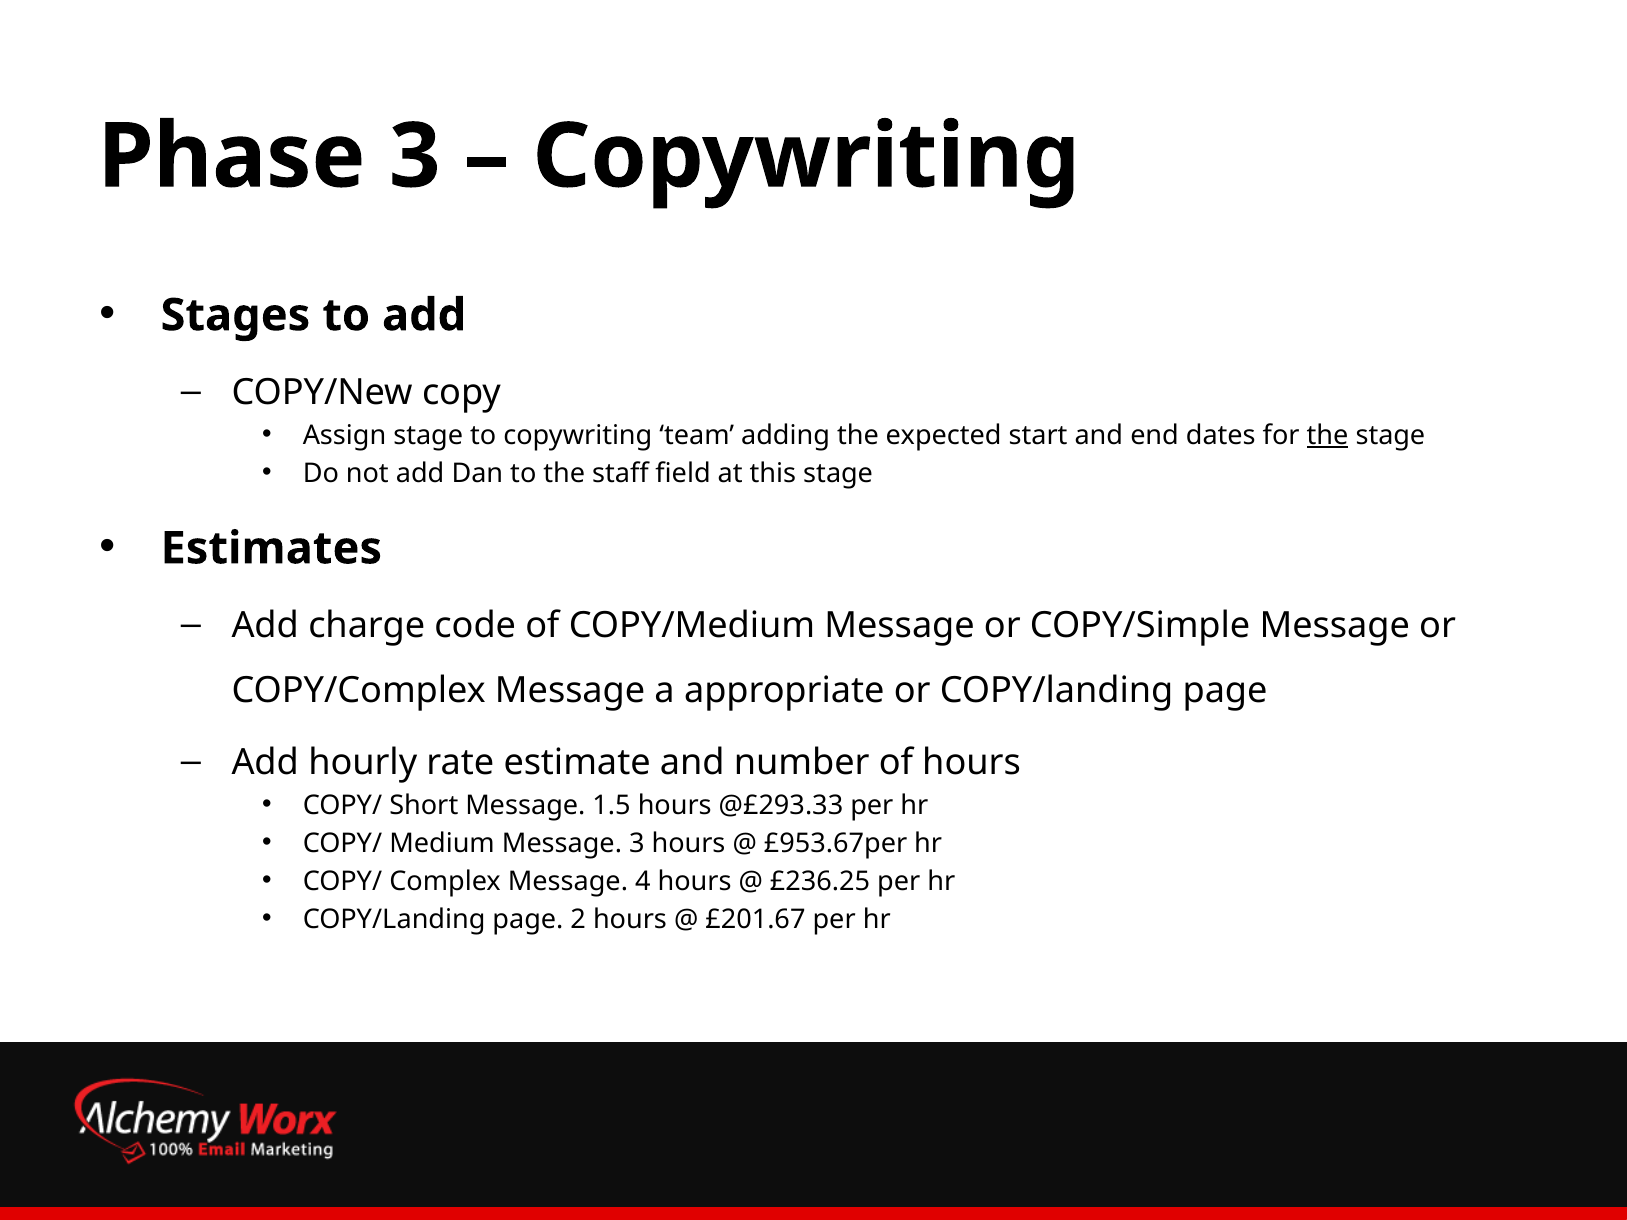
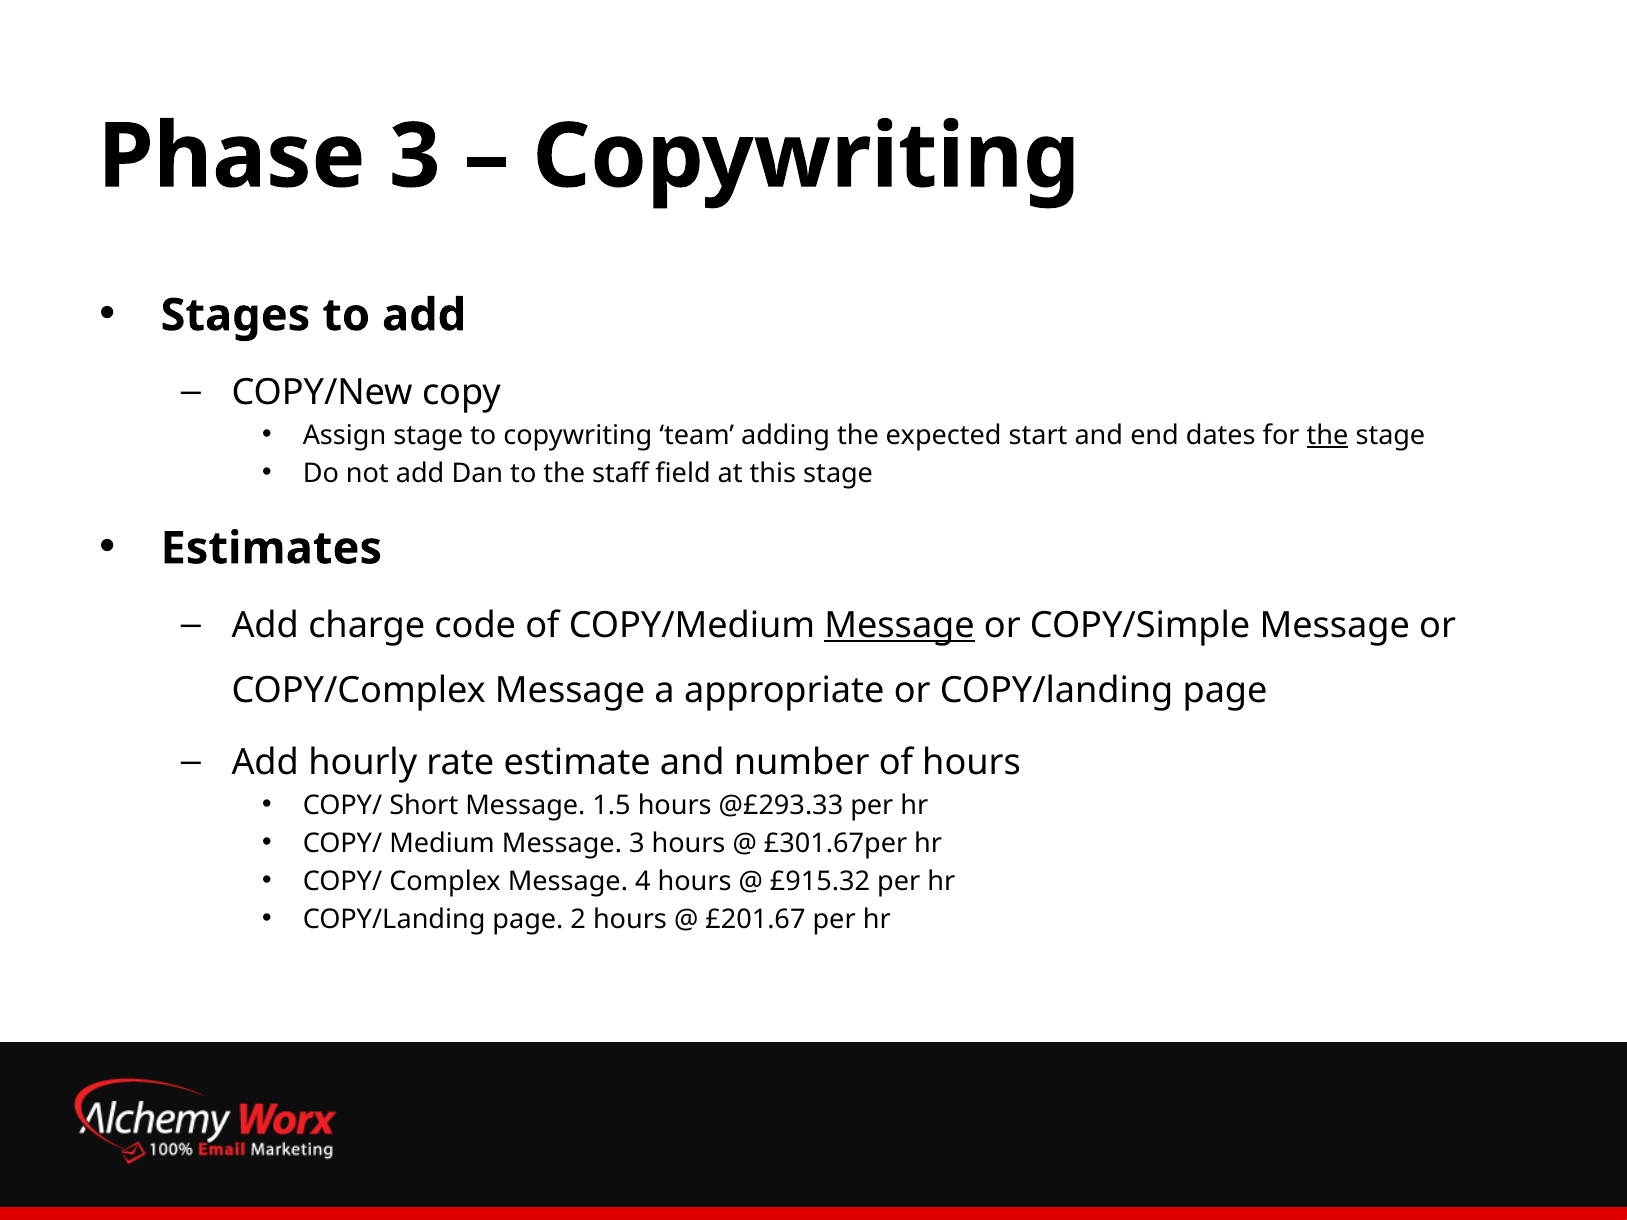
Message underline: none -> present (900, 626)
£953.67per: £953.67per -> £301.67per (836, 844)
£236.25: £236.25 -> £915.32 (820, 882)
